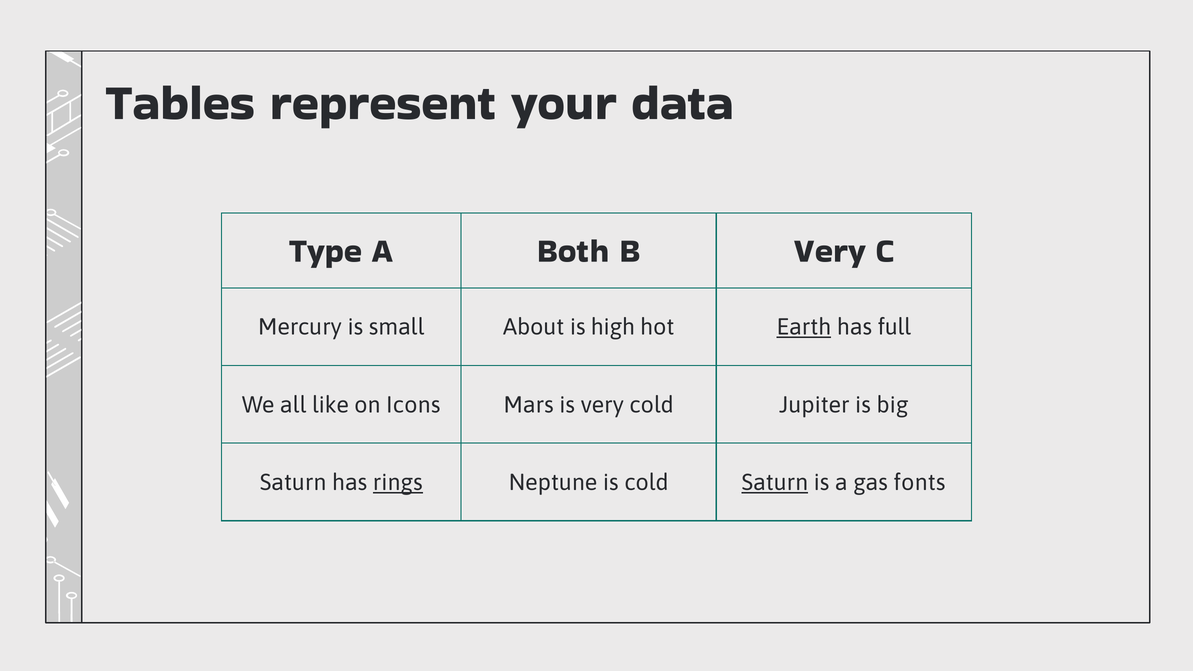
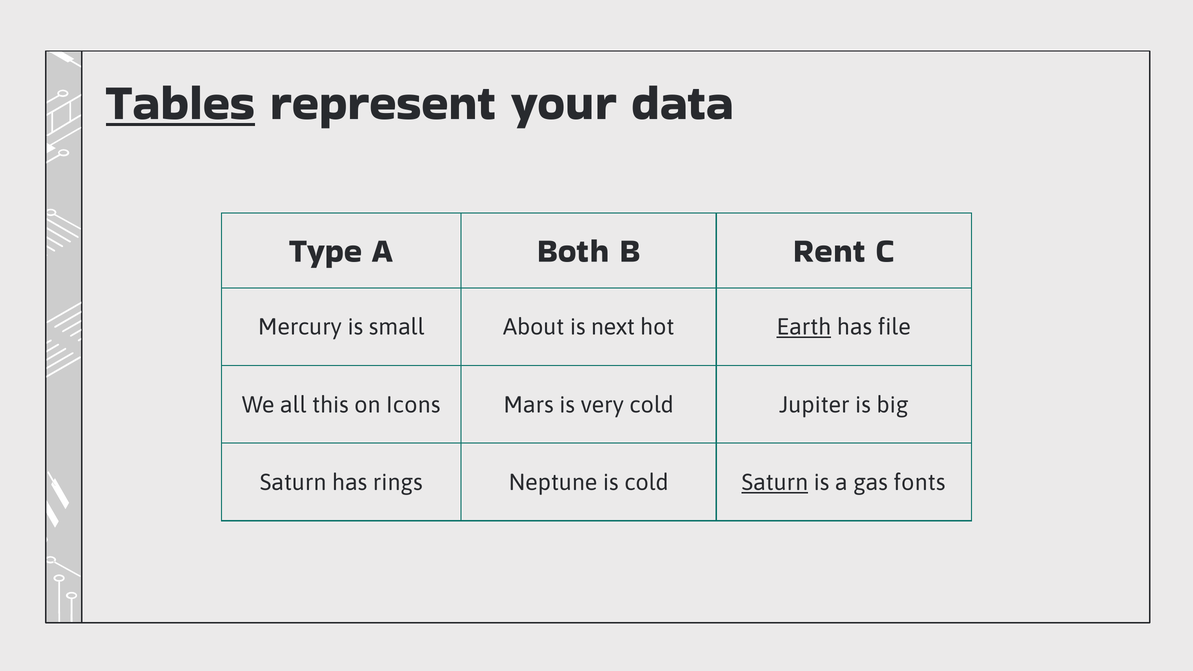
Tables underline: none -> present (180, 103)
B Very: Very -> Rent (829, 251)
high: high -> next (613, 327)
full: full -> file (894, 327)
like: like -> this (330, 405)
rings underline: present -> none (398, 483)
